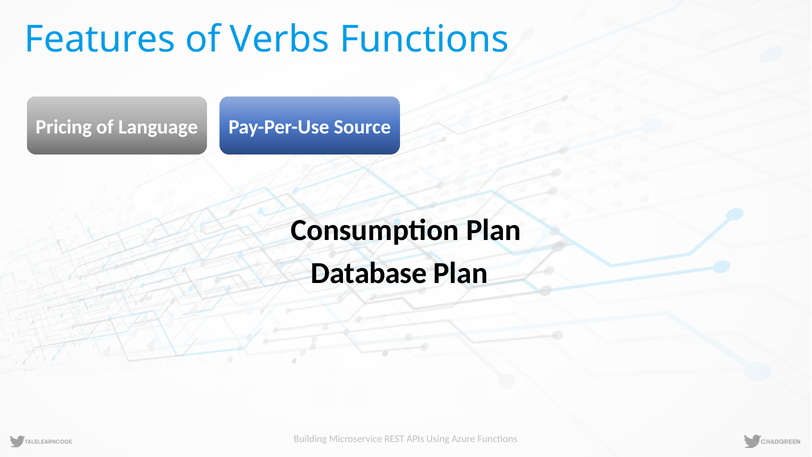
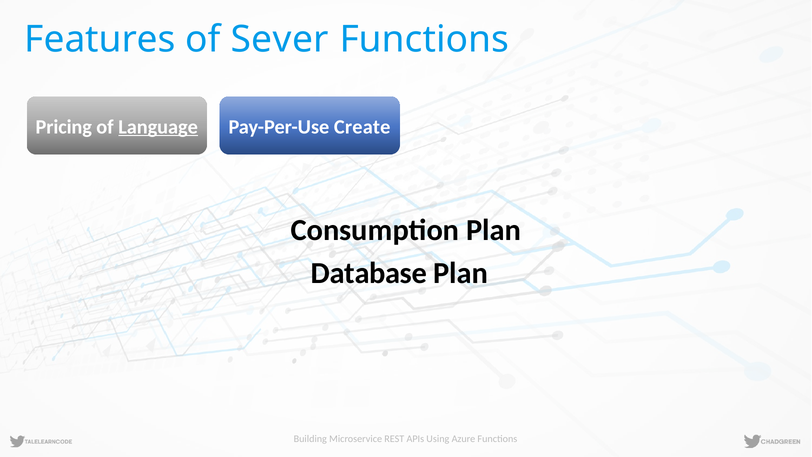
Verbs: Verbs -> Sever (280, 39)
Language underline: none -> present (158, 127)
Source: Source -> Create (362, 127)
